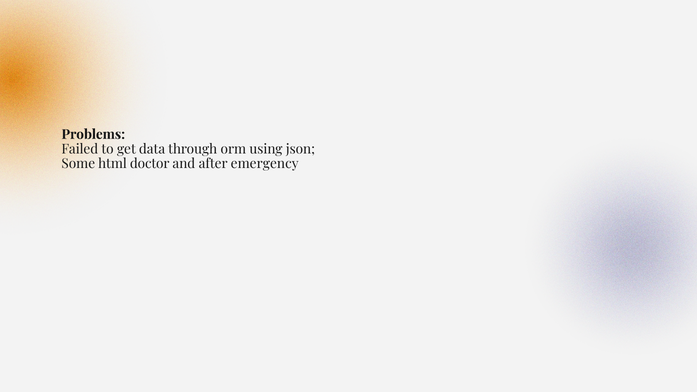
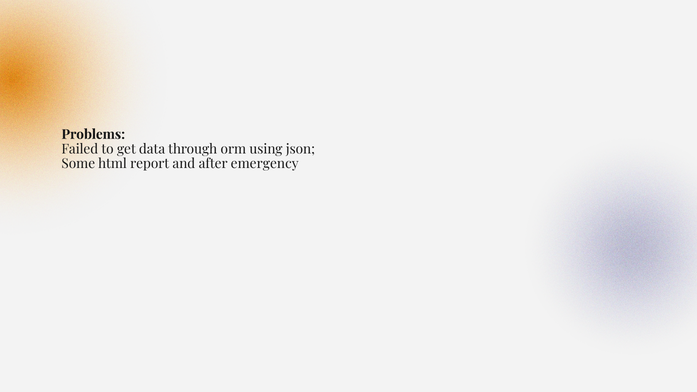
doctor: doctor -> report (150, 164)
